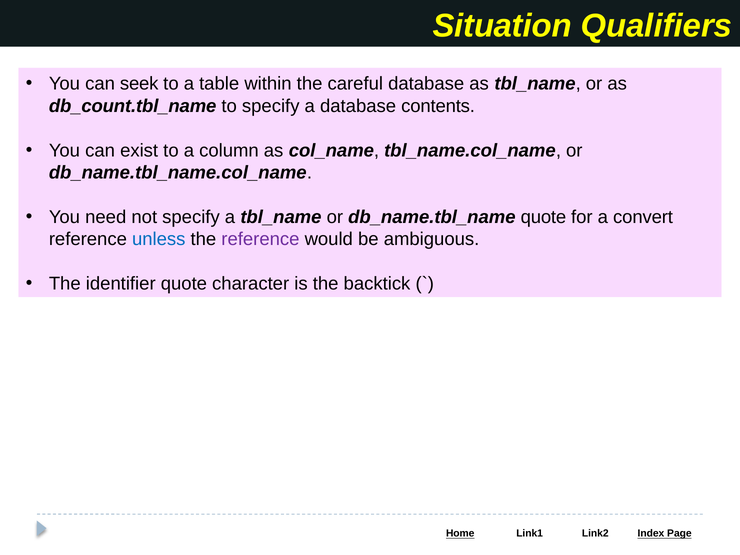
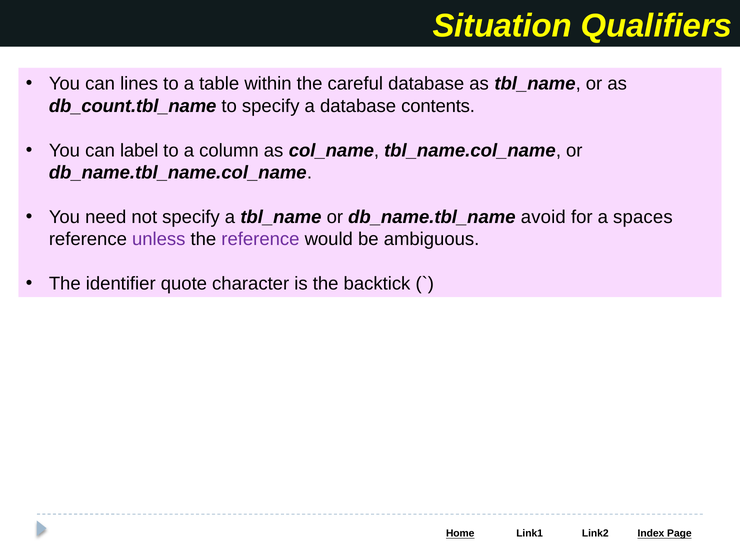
seek: seek -> lines (139, 84)
exist: exist -> label (139, 150)
db_name.tbl_name quote: quote -> avoid (543, 217)
convert: convert -> spaces (643, 217)
unless colour: blue -> purple (159, 239)
